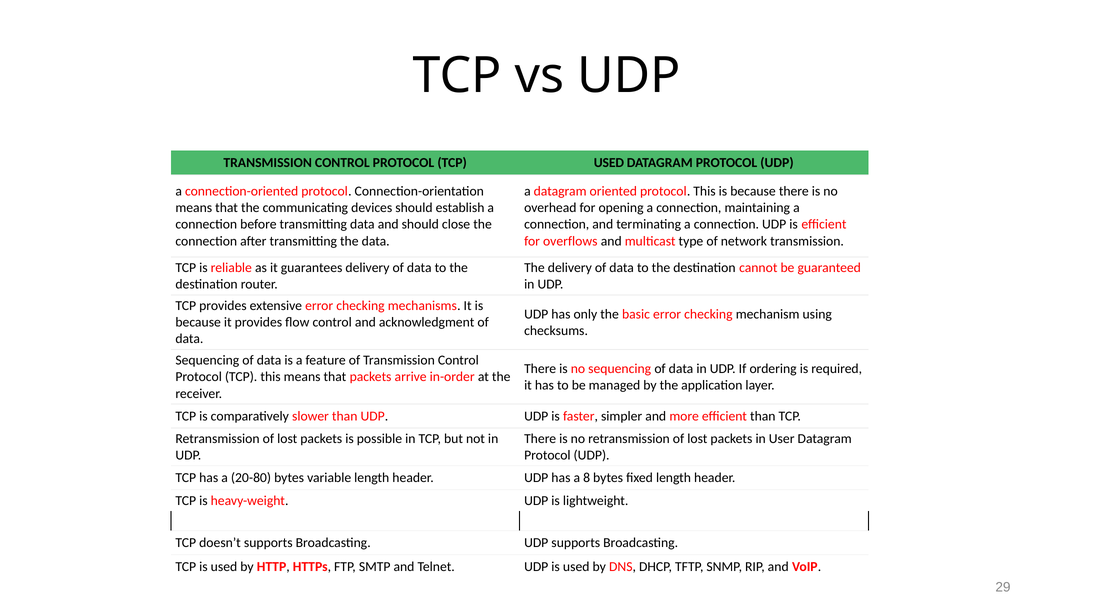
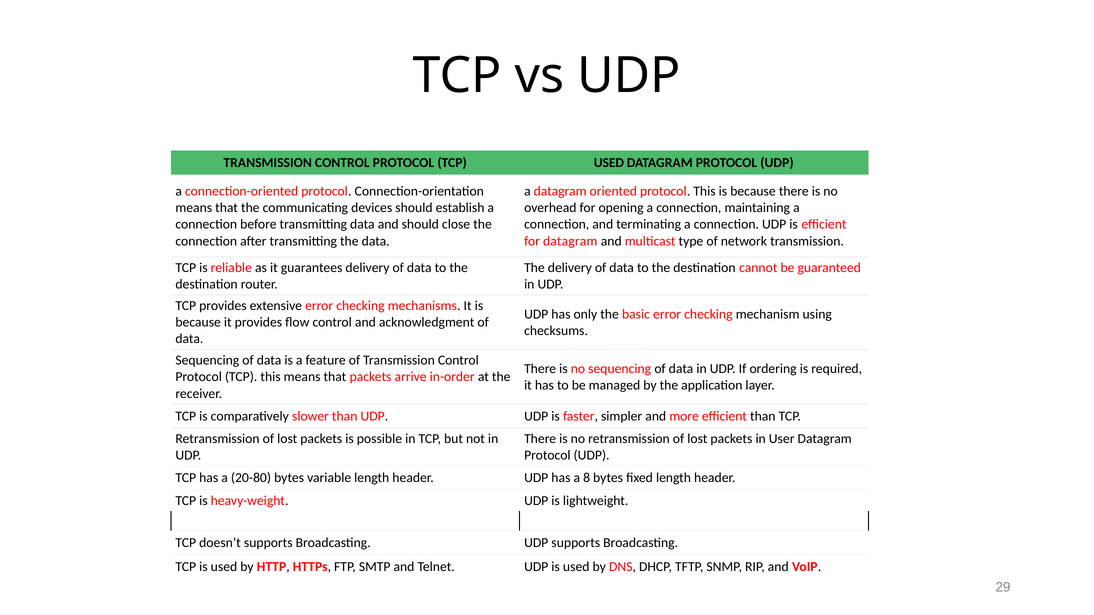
for overflows: overflows -> datagram (570, 241)
